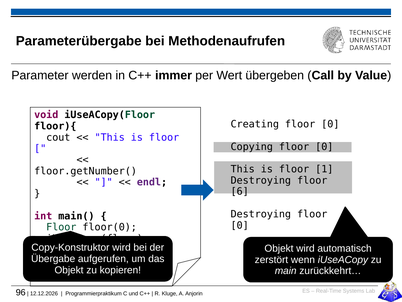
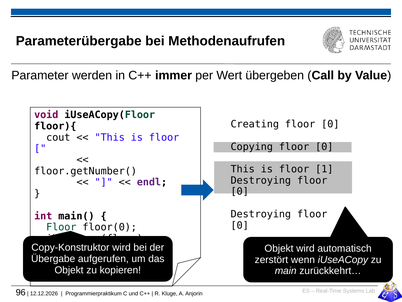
6: 6 -> 0 (240, 191)
